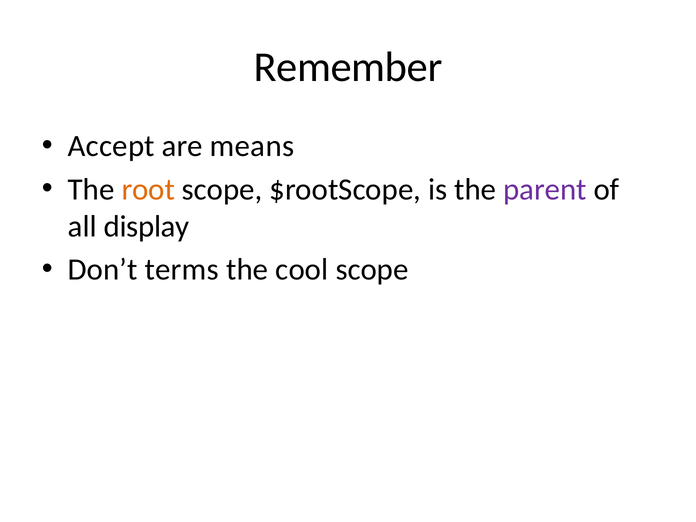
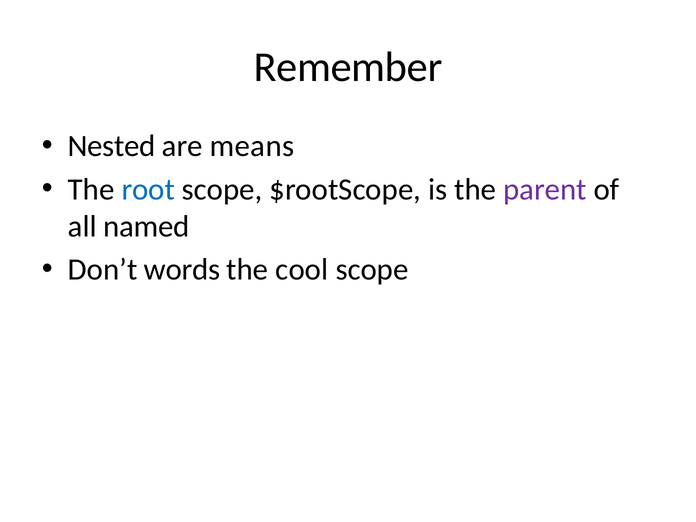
Accept: Accept -> Nested (112, 146)
root colour: orange -> blue (148, 189)
display: display -> named (146, 226)
terms: terms -> words (182, 270)
